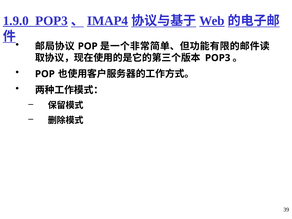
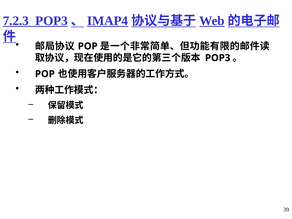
1.9.0: 1.9.0 -> 7.2.3 (16, 21)
